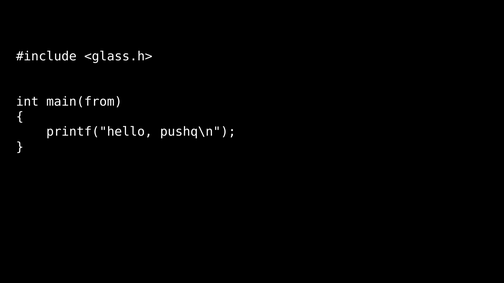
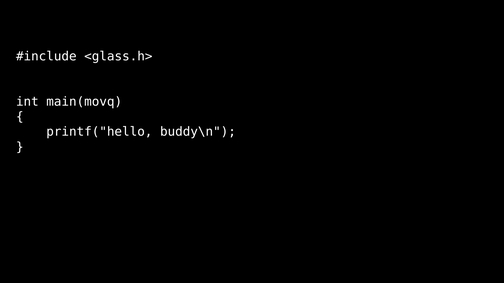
main(from: main(from -> main(movq (84, 102)
pushq\n: pushq\n -> buddy\n (198, 132)
